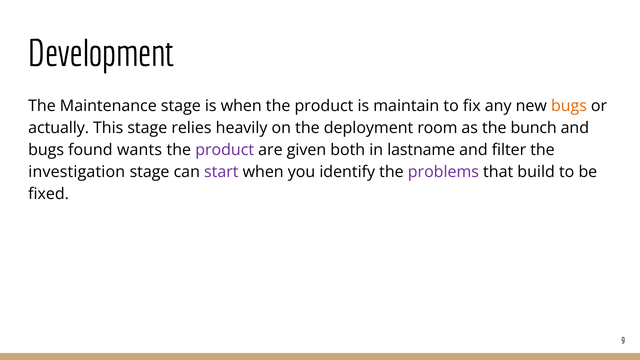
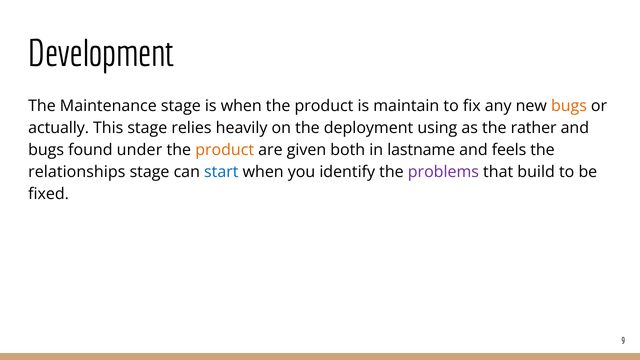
room: room -> using (437, 128)
bunch: bunch -> rather (534, 128)
wants: wants -> under (140, 150)
product colour: purple -> orange (225, 150)
filter: filter -> feels (509, 150)
investigation: investigation -> relationships (77, 172)
start colour: purple -> blue (221, 172)
